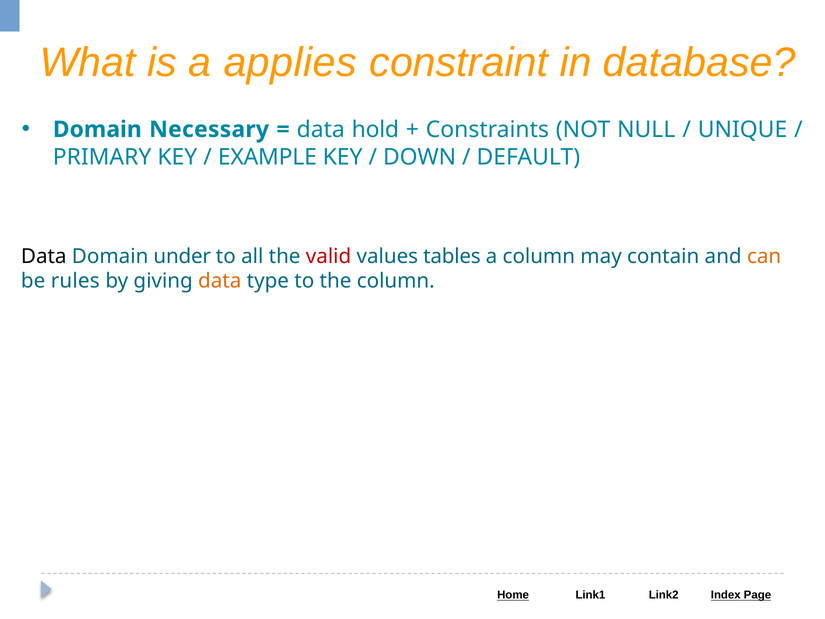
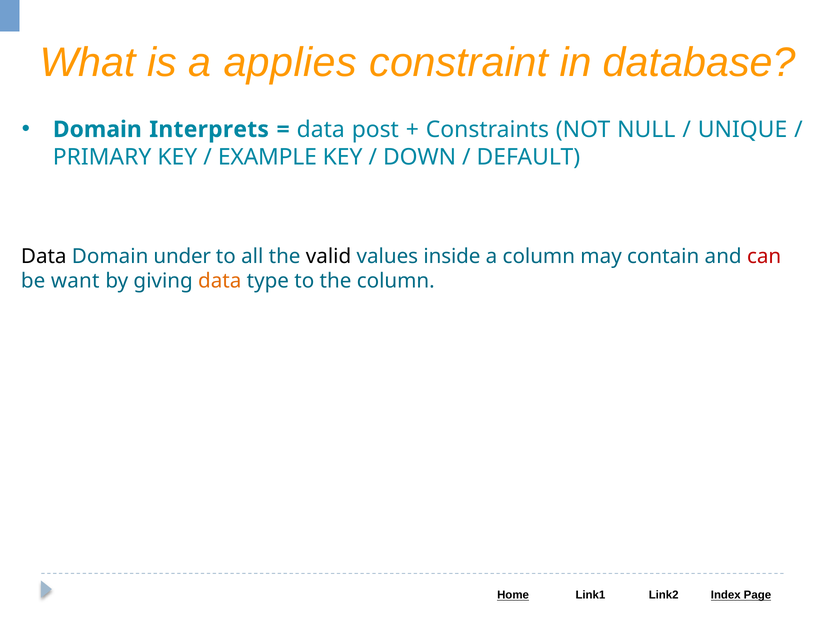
Necessary: Necessary -> Interprets (209, 129)
hold: hold -> post (375, 129)
valid colour: red -> black (329, 256)
tables: tables -> inside (452, 256)
can colour: orange -> red (764, 256)
rules: rules -> want (75, 281)
